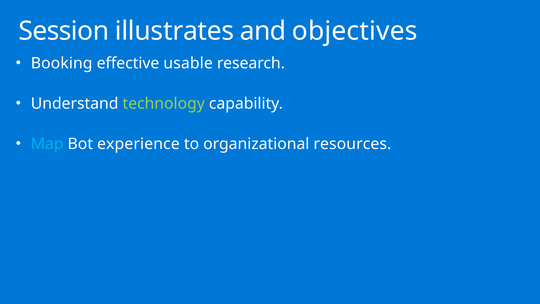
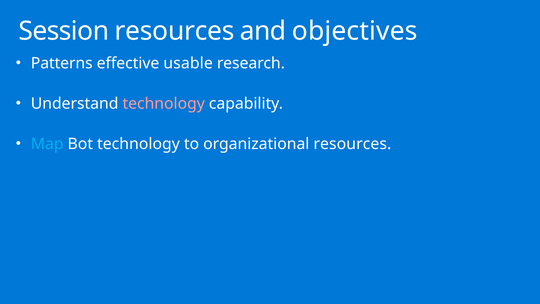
Session illustrates: illustrates -> resources (175, 31)
Booking: Booking -> Patterns (62, 63)
technology colour: light green -> pink (164, 103)
Bot experience: experience -> technology (138, 144)
